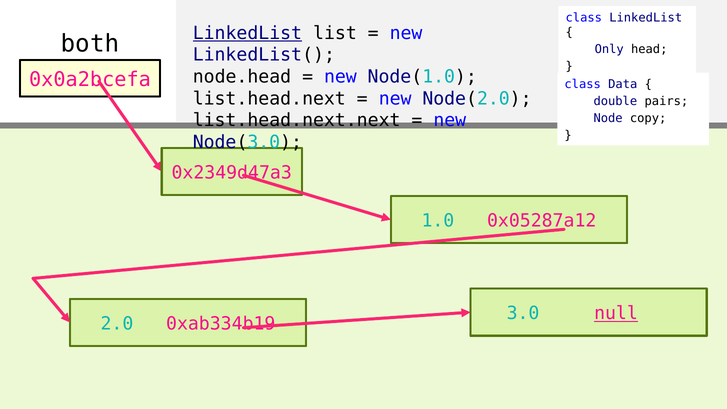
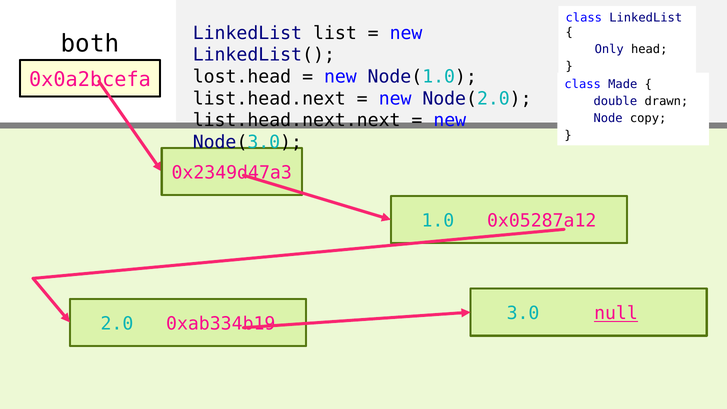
LinkedList underline: present -> none (247, 33)
node.head: node.head -> lost.head (242, 77)
Data: Data -> Made (623, 84)
pairs: pairs -> drawn (666, 101)
